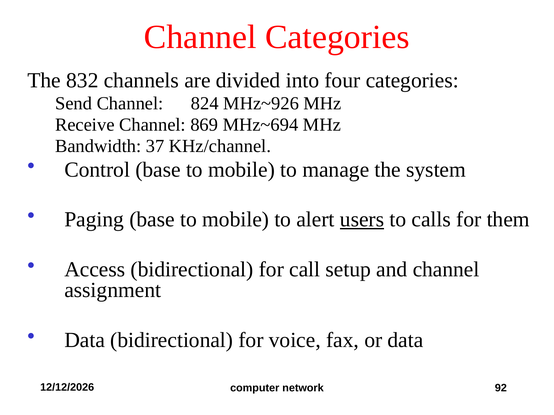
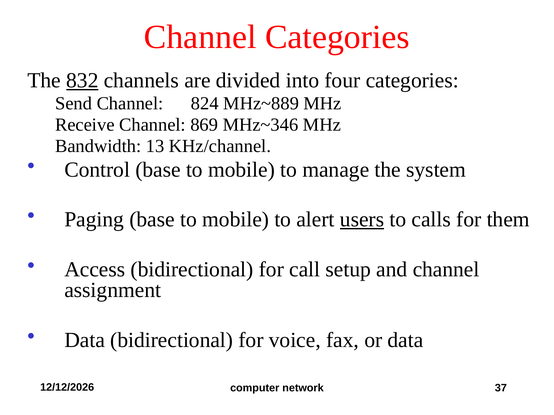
832 underline: none -> present (82, 81)
MHz~926: MHz~926 -> MHz~889 (261, 104)
MHz~694: MHz~694 -> MHz~346 (261, 125)
37: 37 -> 13 (155, 146)
92: 92 -> 37 (501, 389)
